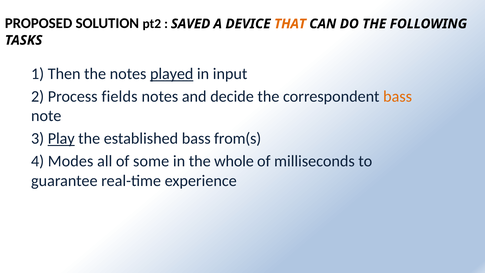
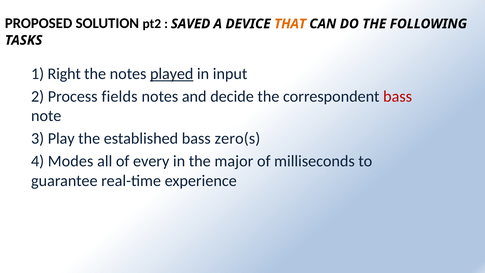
Then: Then -> Right (64, 74)
bass colour: orange -> red (398, 97)
Play underline: present -> none (61, 139)
from(s: from(s -> zero(s (237, 139)
some: some -> every (151, 161)
whole: whole -> major (234, 161)
